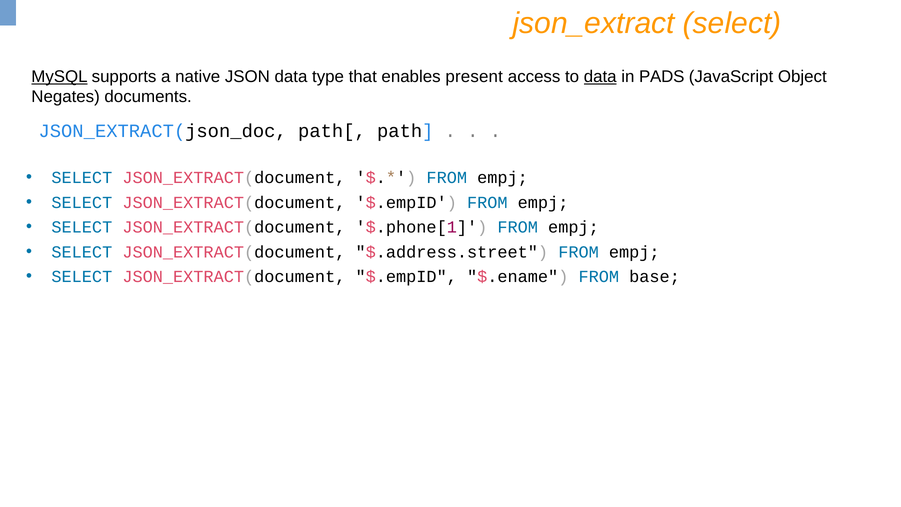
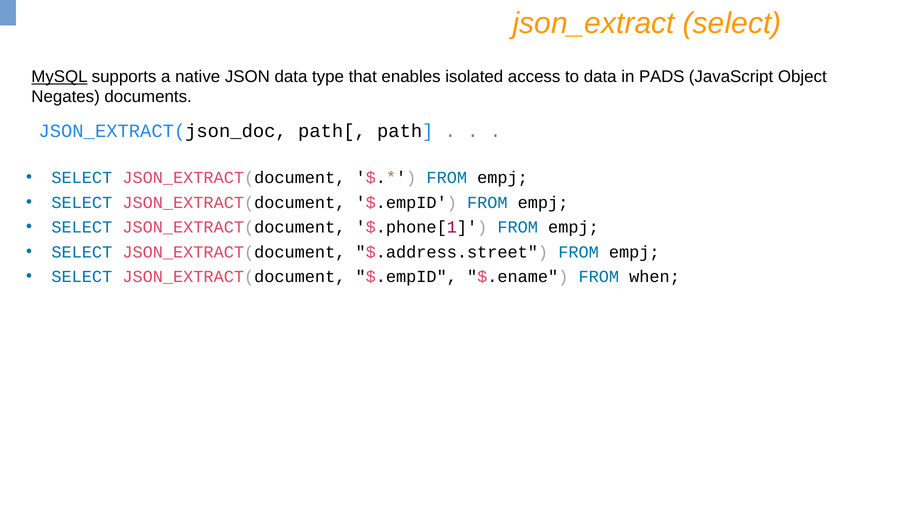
present: present -> isolated (474, 77)
data underline: present -> none (600, 77)
base: base -> when (655, 277)
